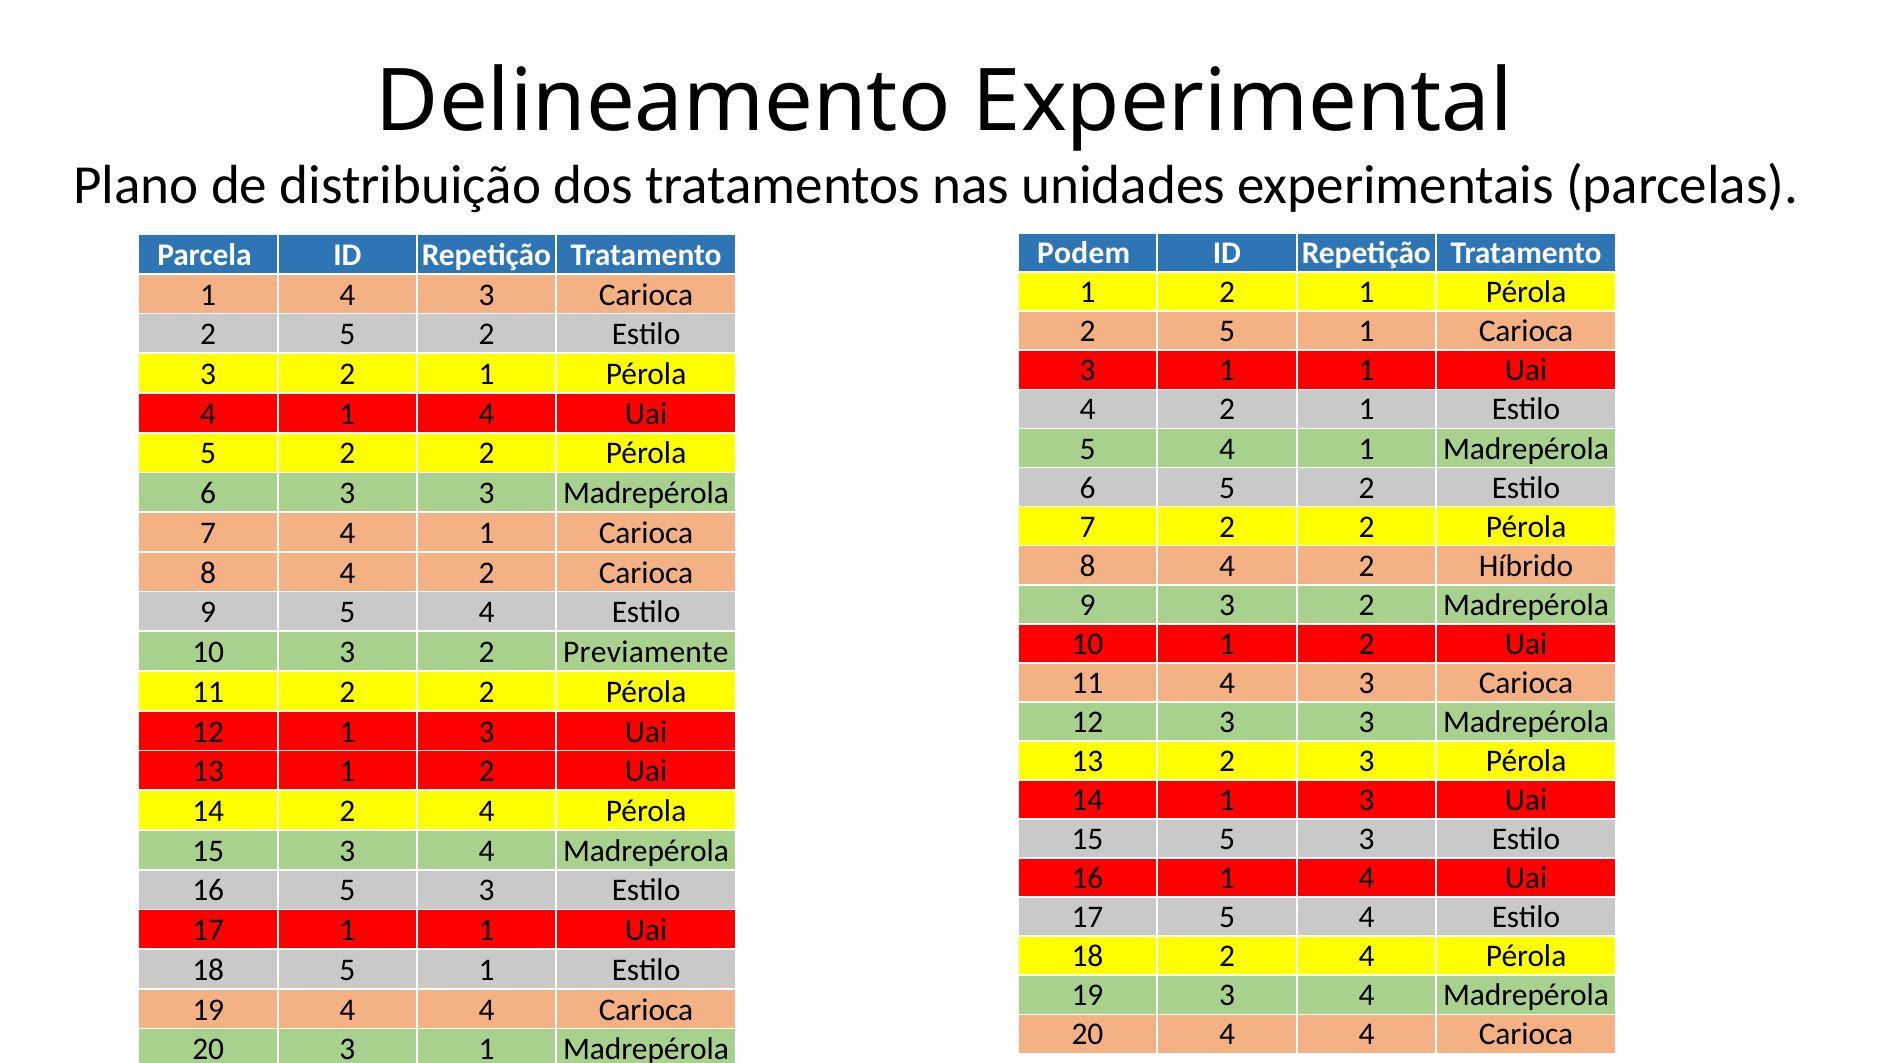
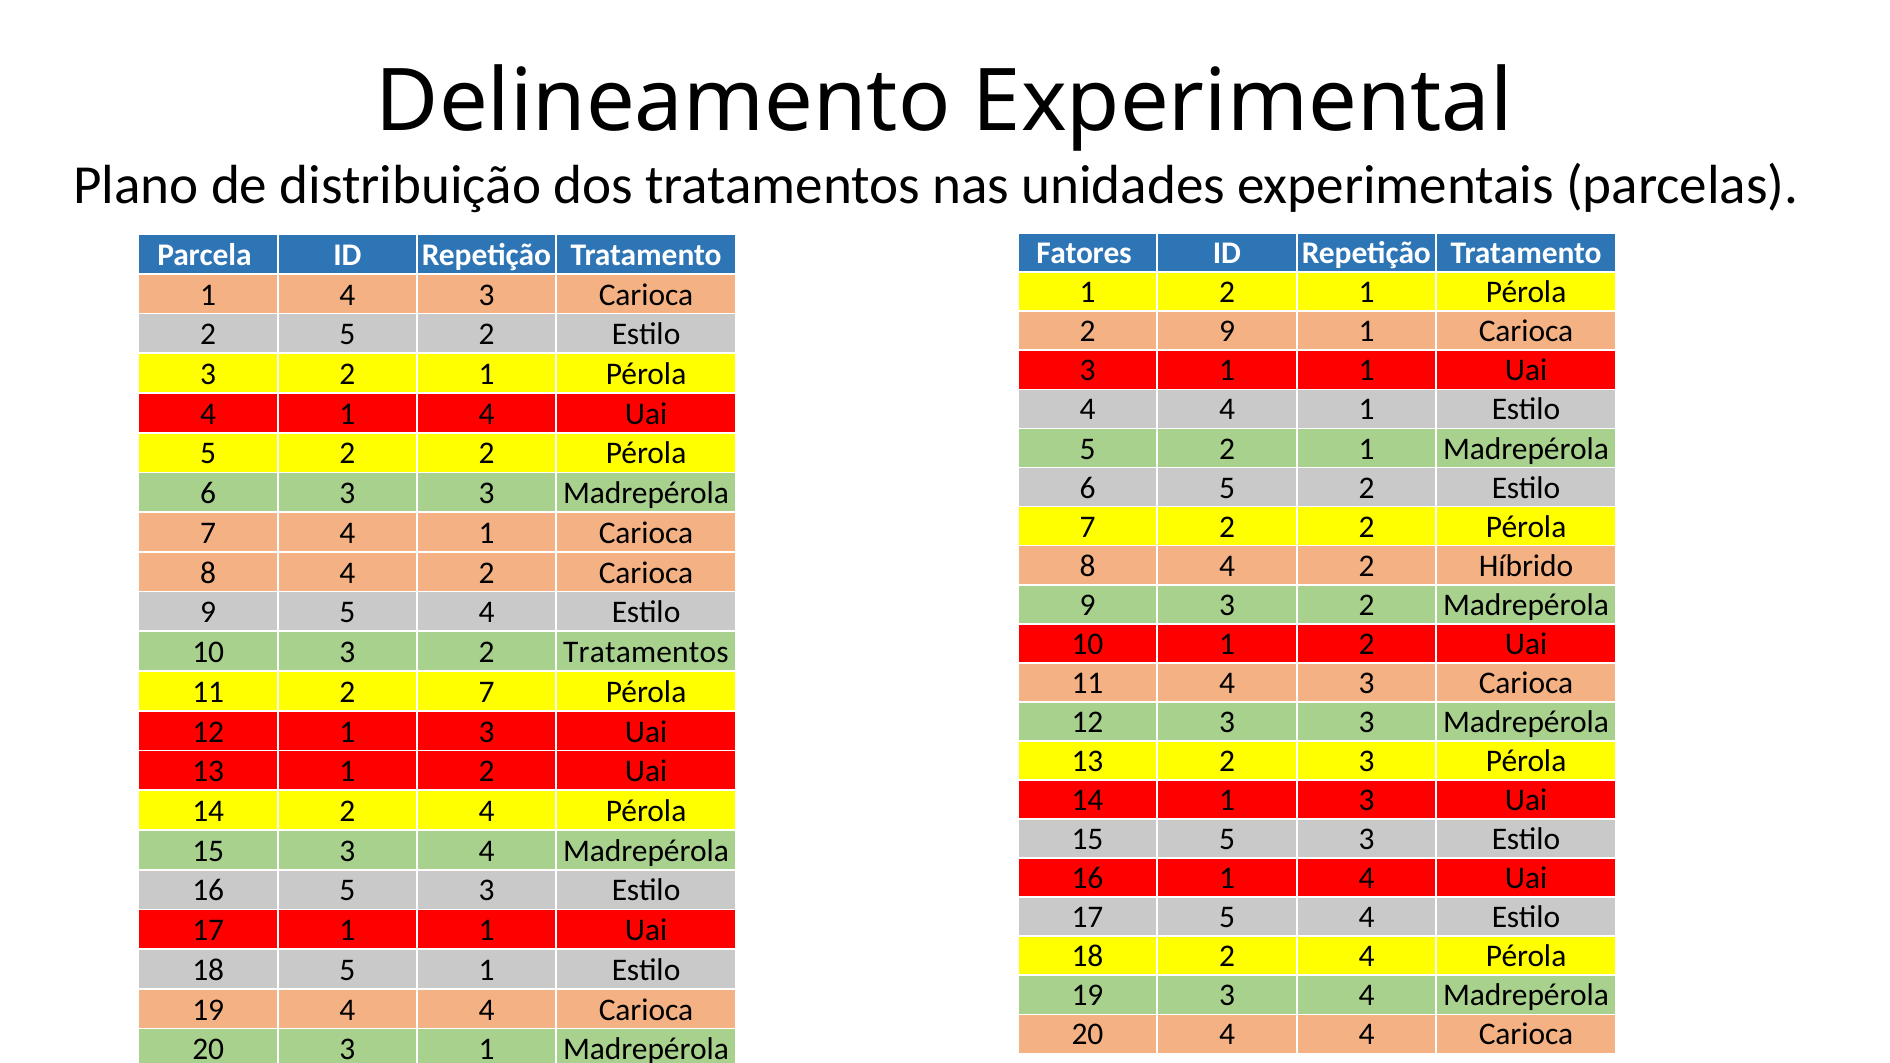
Podem: Podem -> Fatores (1084, 253)
5: 5 -> 9 (1227, 331)
2: 2 -> 4 (1227, 410)
4: 4 -> 2 (1227, 449)
2 Previamente: Previamente -> Tratamentos (646, 652)
11 2 2: 2 -> 7 (487, 692)
